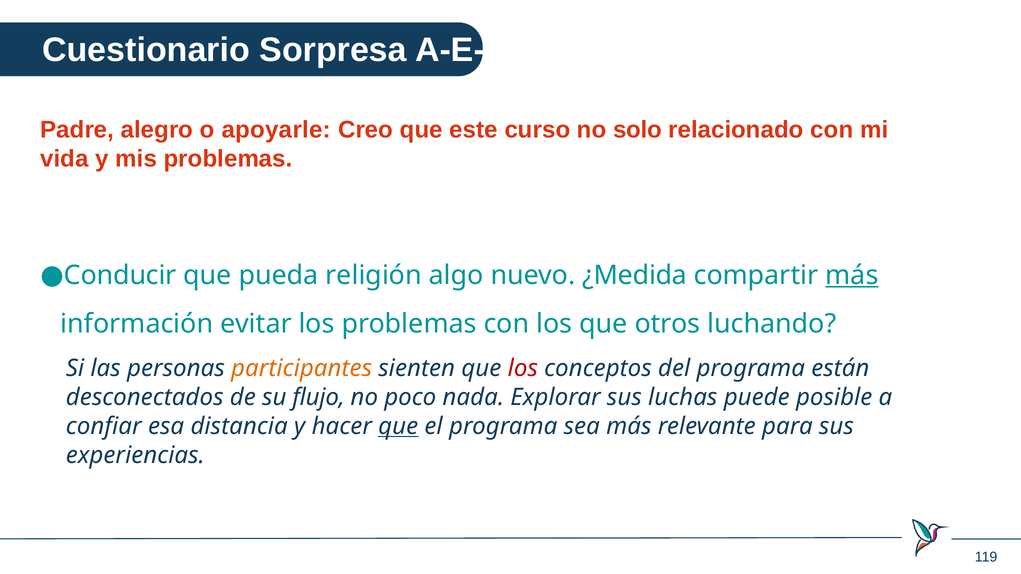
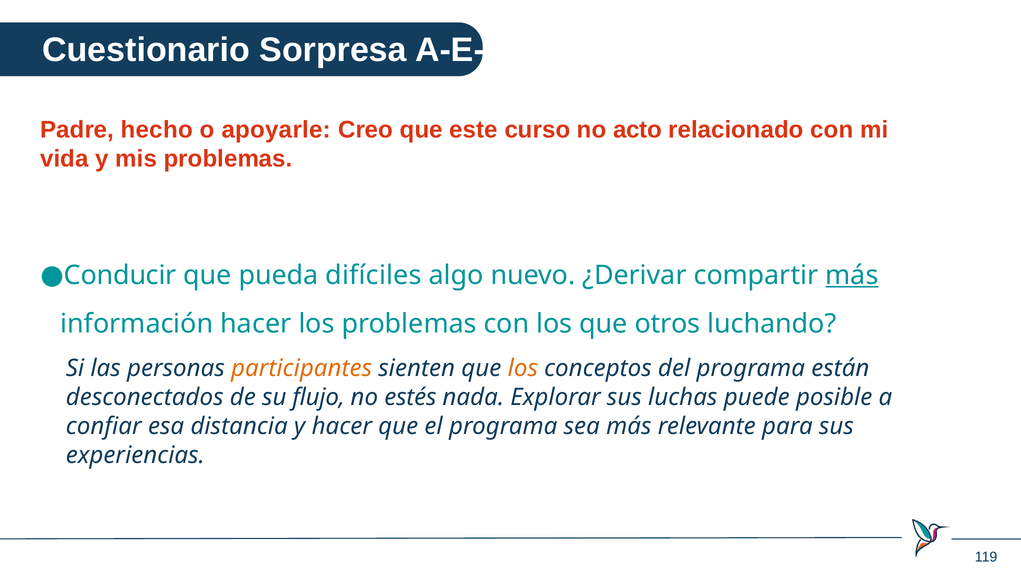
alegro: alegro -> hecho (157, 130)
solo: solo -> acto (637, 130)
religión: religión -> difíciles (373, 275)
¿Medida: ¿Medida -> ¿Derivar (635, 275)
información evitar: evitar -> hacer (256, 324)
los colour: red -> orange (523, 369)
poco: poco -> estés (410, 397)
que underline: present -> none (398, 426)
